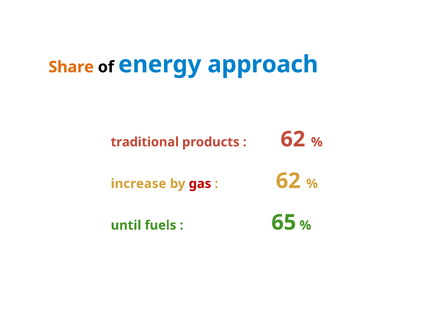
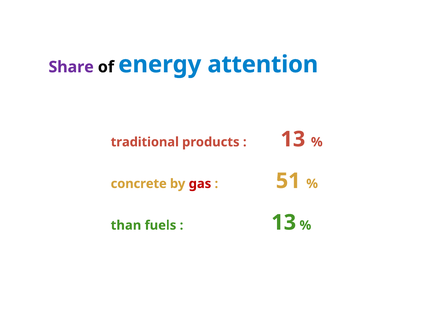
Share colour: orange -> purple (71, 67)
approach: approach -> attention (263, 64)
62: 62 -> 13 (293, 139)
increase: increase -> concrete (139, 184)
62: 62 -> 51 (288, 181)
until: until -> than (126, 225)
65: 65 -> 13 (284, 222)
